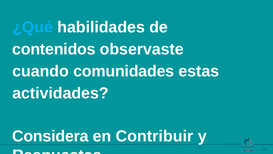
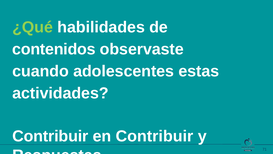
¿Qué colour: light blue -> light green (33, 27)
comunidades: comunidades -> adolescentes (124, 71)
Considera: Considera -> Contribuir (50, 136)
